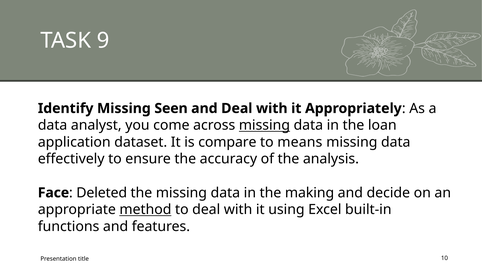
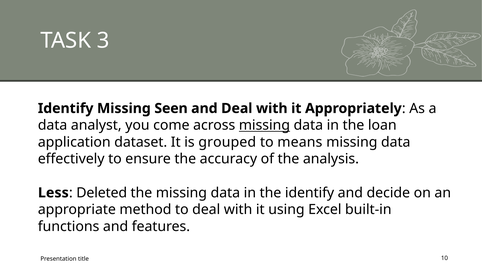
9: 9 -> 3 (103, 41)
compare: compare -> grouped (227, 142)
Face: Face -> Less (53, 193)
the making: making -> identify (310, 193)
method underline: present -> none (145, 210)
